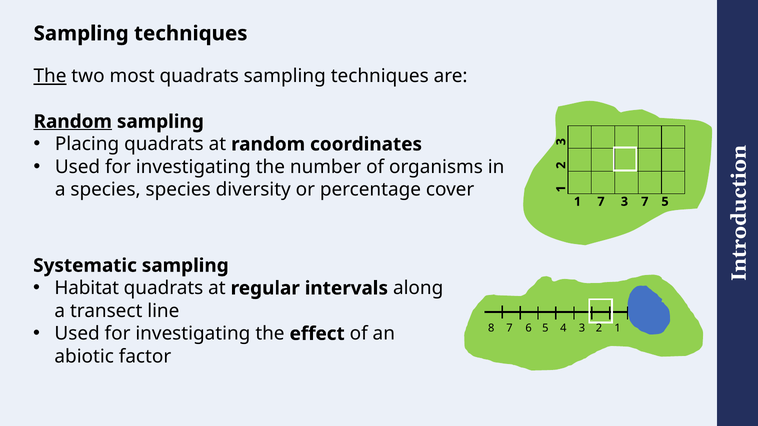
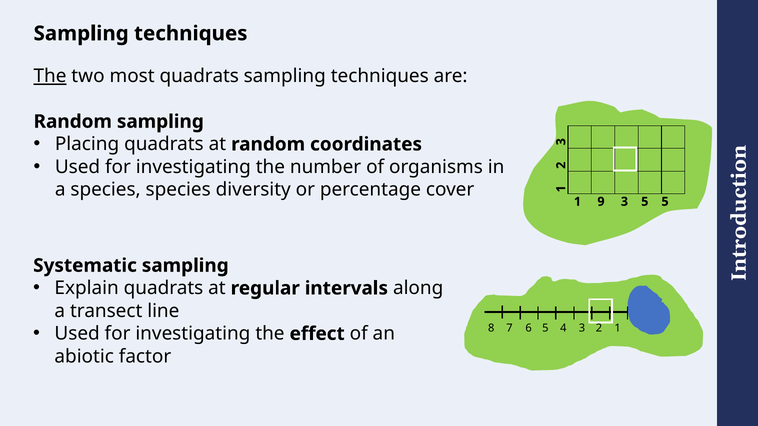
Random underline: present -> none (73, 122)
1 7: 7 -> 9 (601, 202)
3 7: 7 -> 5 (645, 202)
Habitat: Habitat -> Explain (87, 288)
